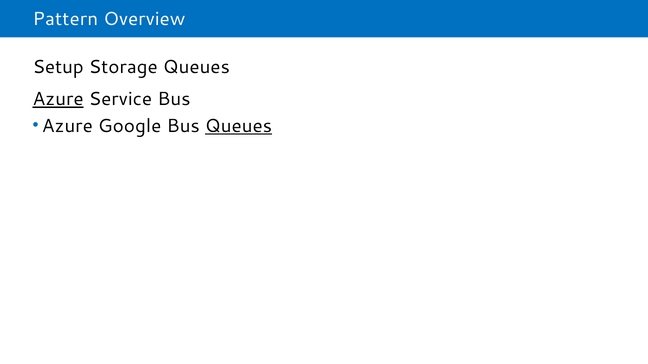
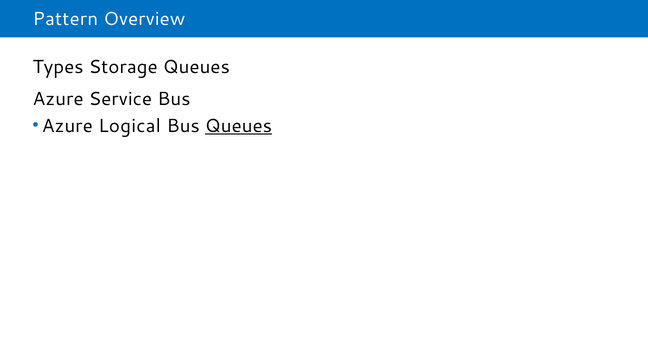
Setup: Setup -> Types (58, 67)
Azure underline: present -> none (58, 99)
Google: Google -> Logical (130, 126)
